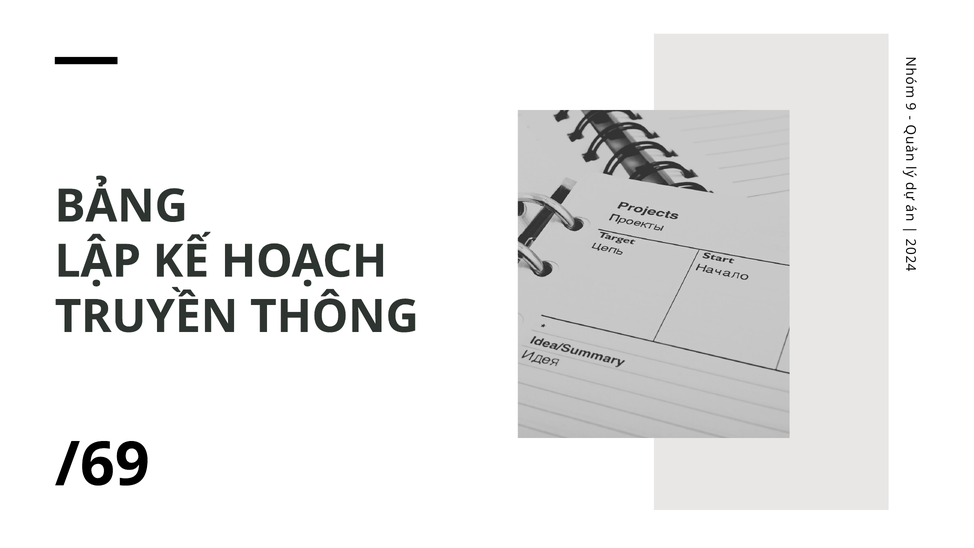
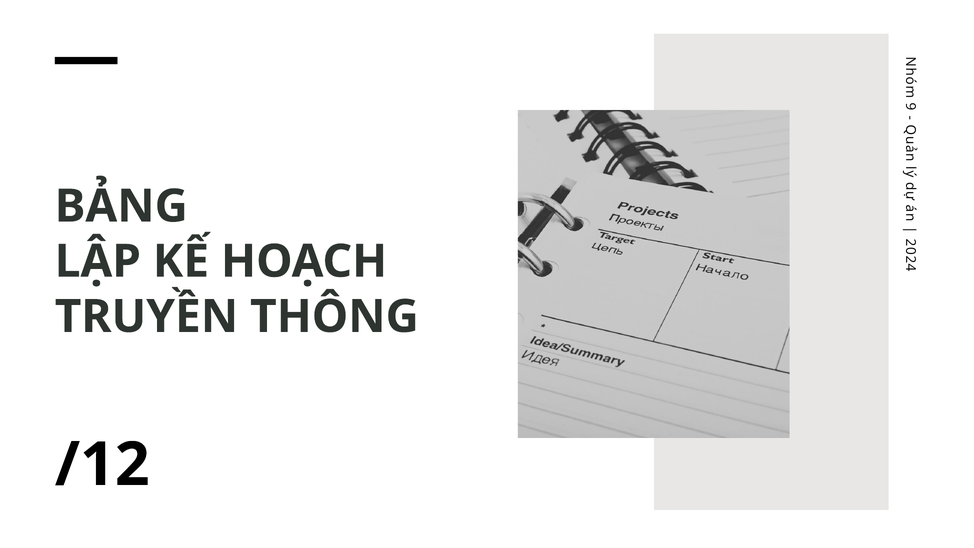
/69: /69 -> /12 (102, 465)
